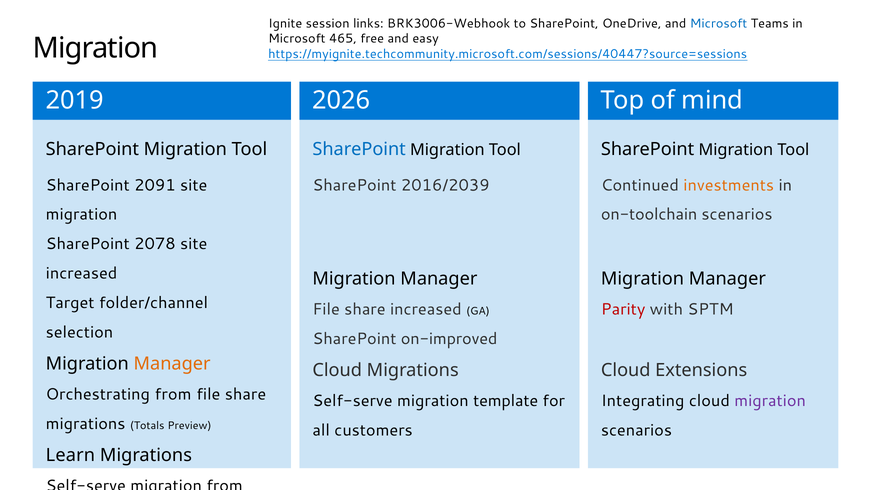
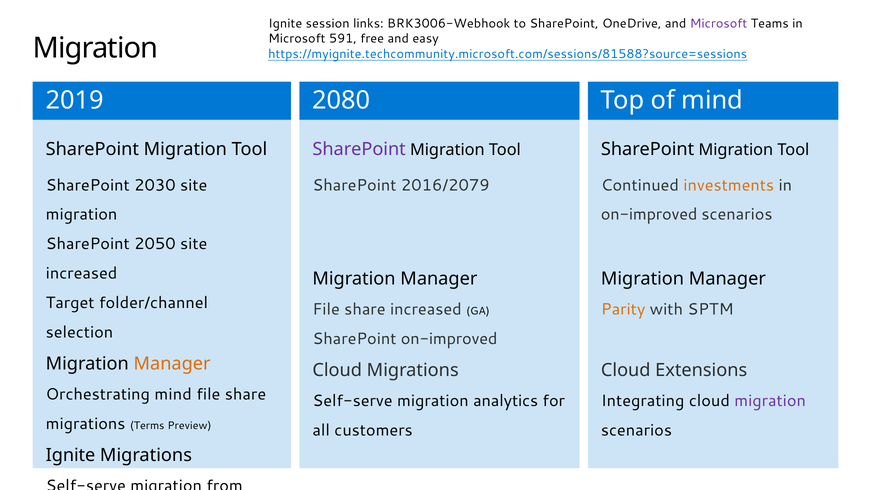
Microsoft colour: blue -> purple (718, 23)
465: 465 -> 591 (343, 39)
https://myignite.techcommunity.microsoft.com/sessions/40447?source=sessions: https://myignite.techcommunity.microsoft.com/sessions/40447?source=sessions -> https://myignite.techcommunity.microsoft.com/sessions/81588?source=sessions (508, 54)
2026: 2026 -> 2080 (341, 101)
SharePoint colour: blue -> purple (359, 149)
2091: 2091 -> 2030 (155, 185)
2016/2039: 2016/2039 -> 2016/2079 (445, 185)
on-toolchain: on-toolchain -> on-improved (649, 215)
2078: 2078 -> 2050 (155, 244)
Parity colour: red -> orange (623, 309)
Orchestrating from: from -> mind (173, 394)
template: template -> analytics (506, 401)
Totals: Totals -> Terms (147, 425)
Learn: Learn -> Ignite (71, 455)
